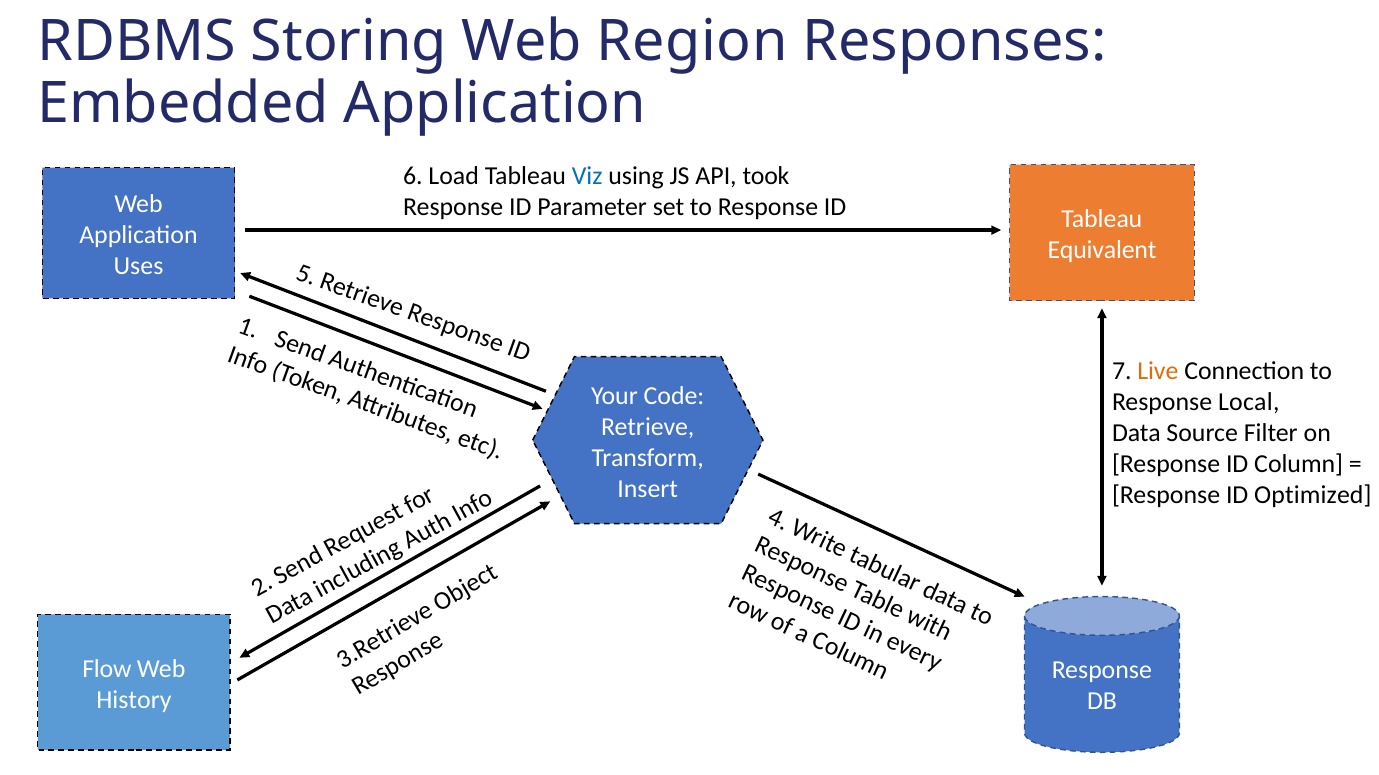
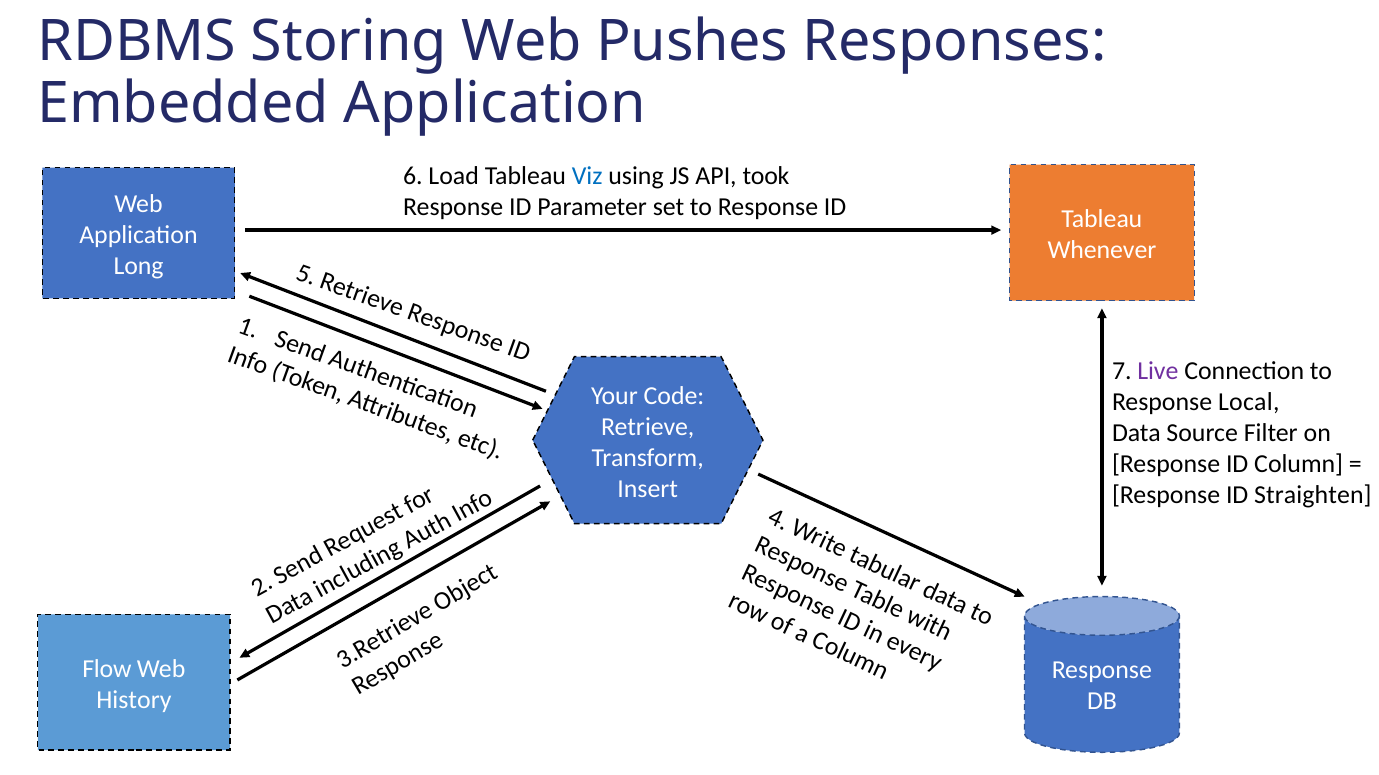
Region: Region -> Pushes (692, 42)
Equivalent: Equivalent -> Whenever (1102, 250)
Uses: Uses -> Long (139, 266)
Live colour: orange -> purple (1158, 371)
Optimized: Optimized -> Straighten (1313, 495)
